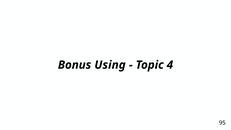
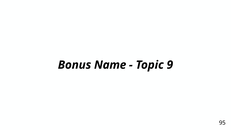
Using: Using -> Name (110, 65)
4: 4 -> 9 (170, 65)
